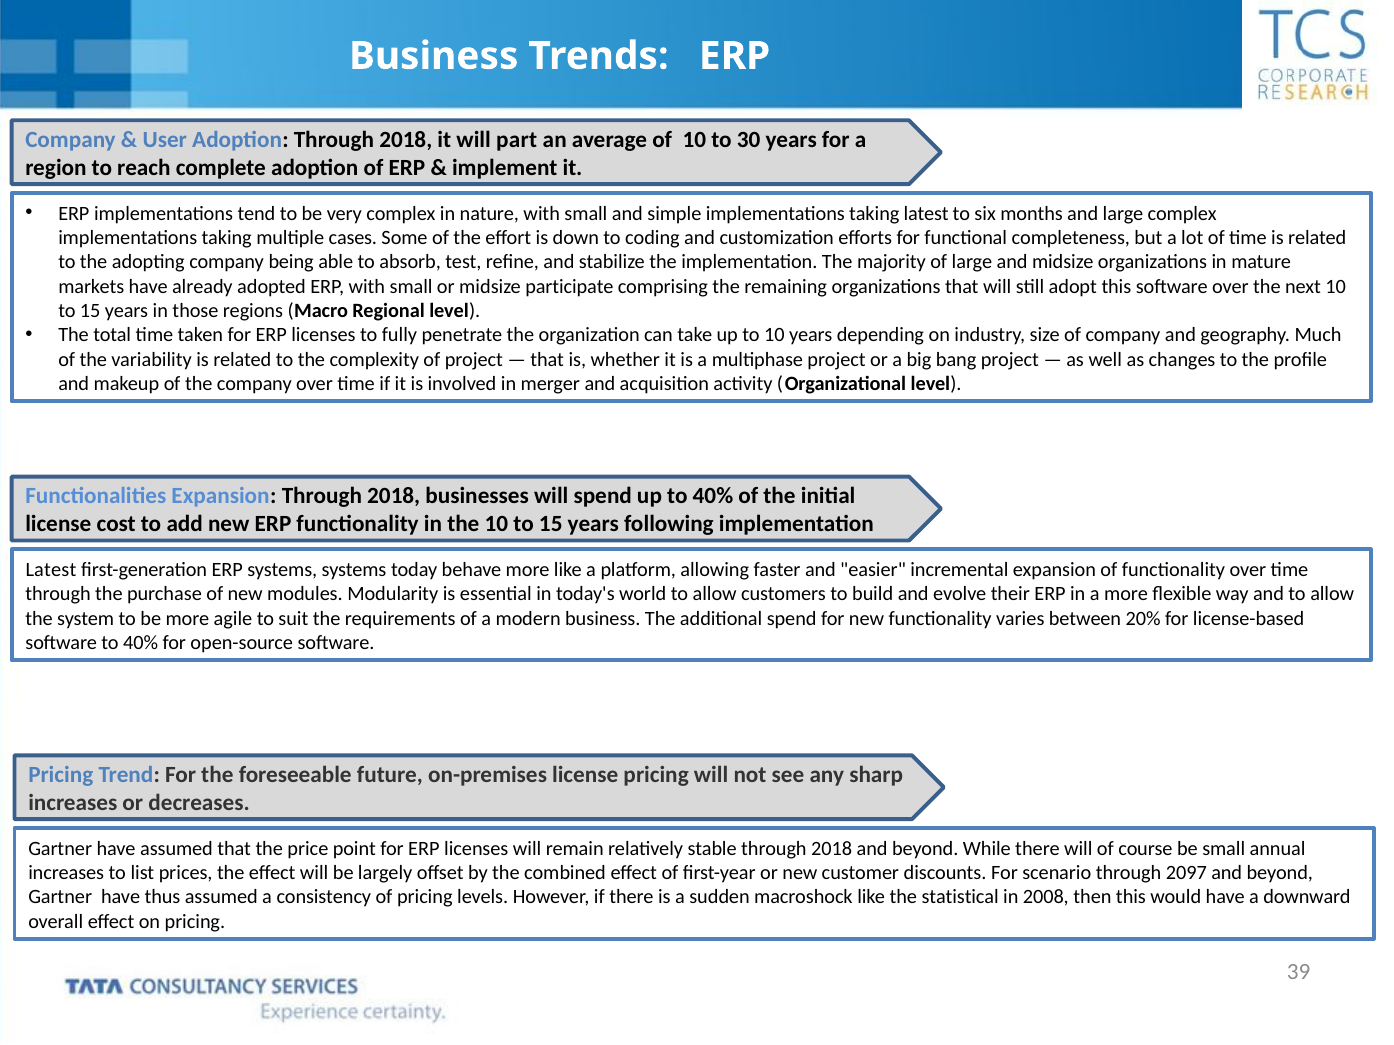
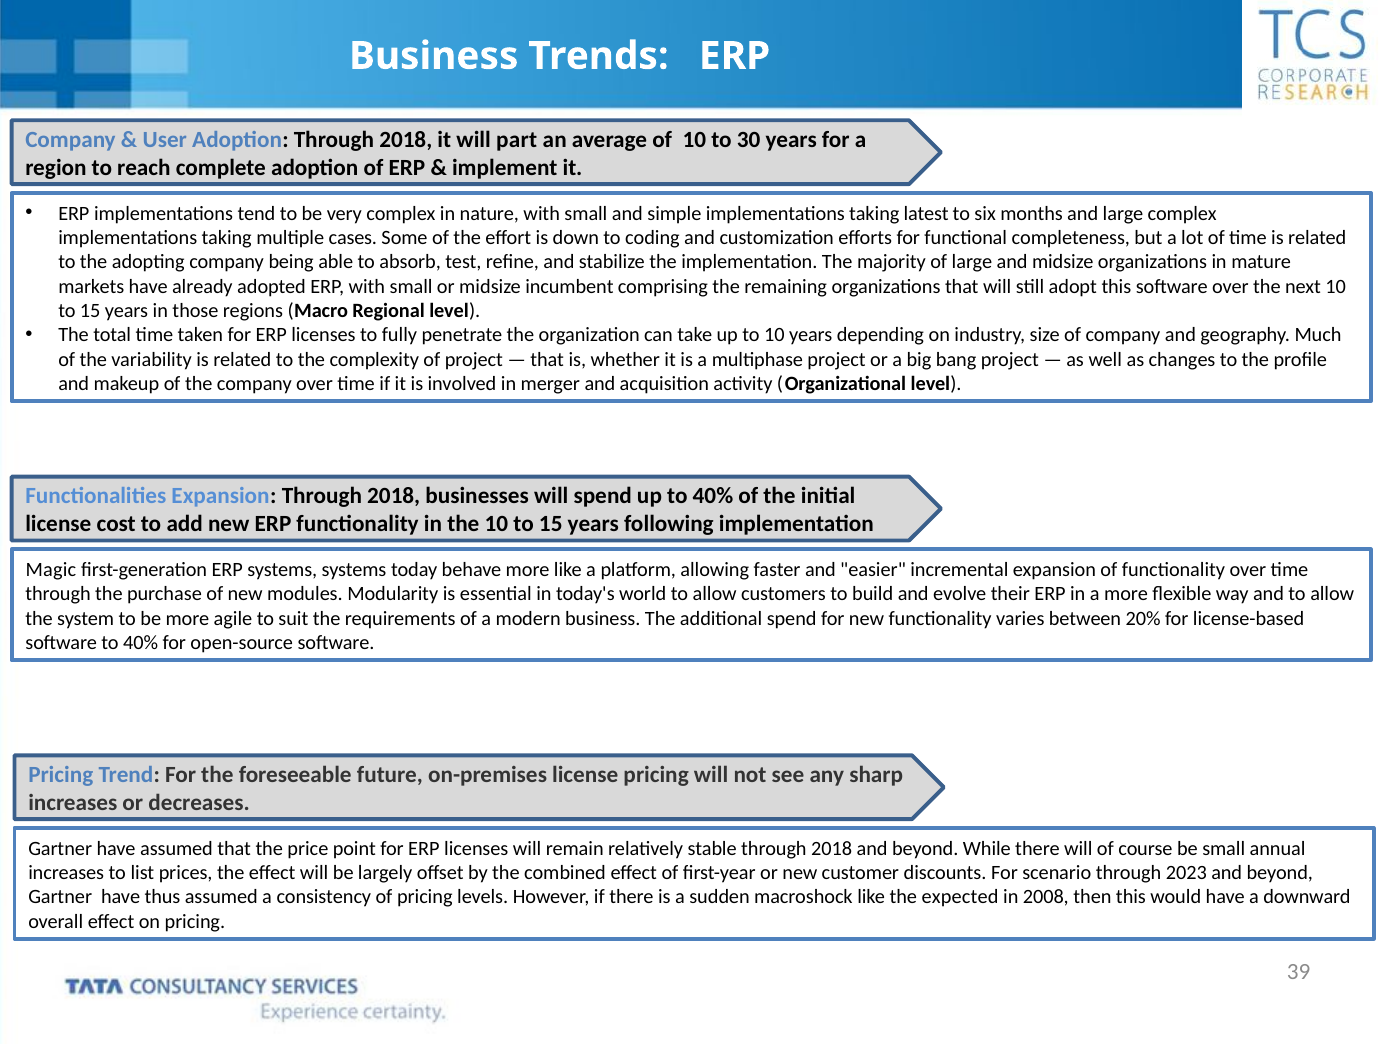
participate: participate -> incumbent (569, 287)
Latest: Latest -> Magic (51, 570)
2097: 2097 -> 2023 (1186, 873)
statistical: statistical -> expected (960, 897)
